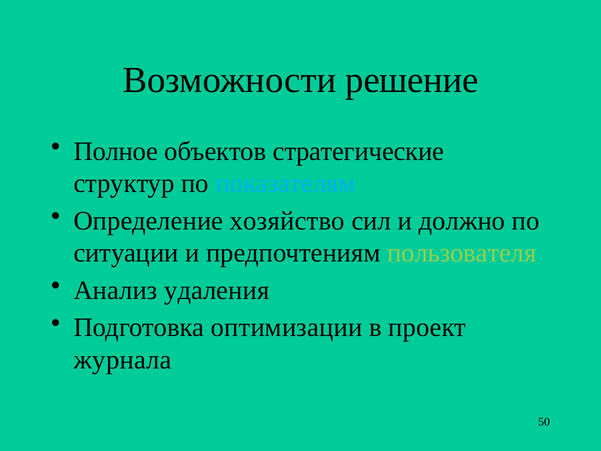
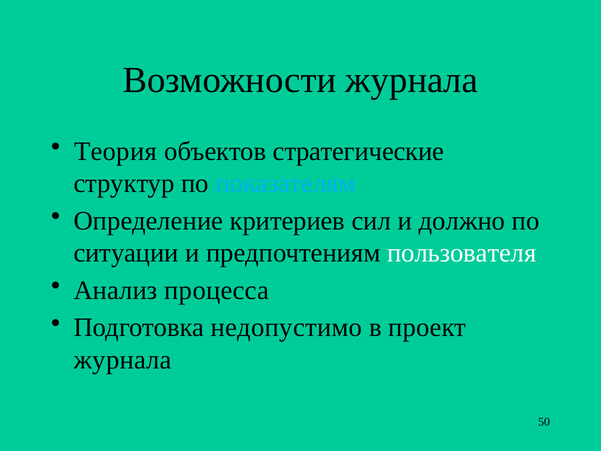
Возможности решение: решение -> журнала (412, 80)
Полное: Полное -> Теория (116, 151)
хозяйство: хозяйство -> критериев (287, 221)
пользователя colour: light green -> white (462, 253)
удаления: удаления -> процесса (217, 290)
оптимизации: оптимизации -> недопустимо (287, 327)
